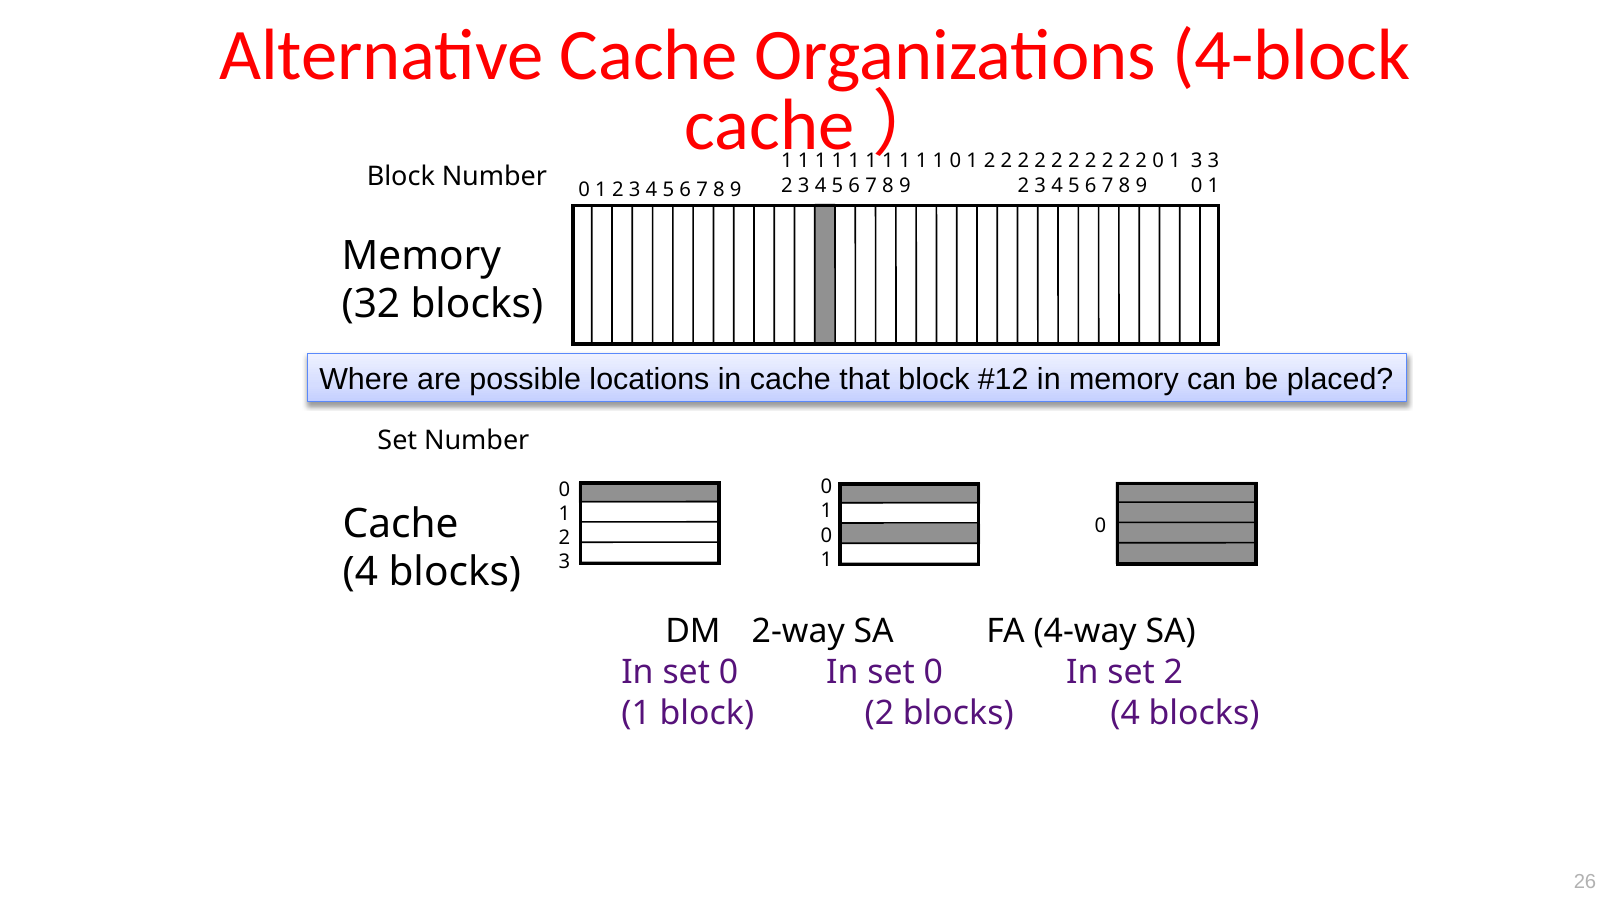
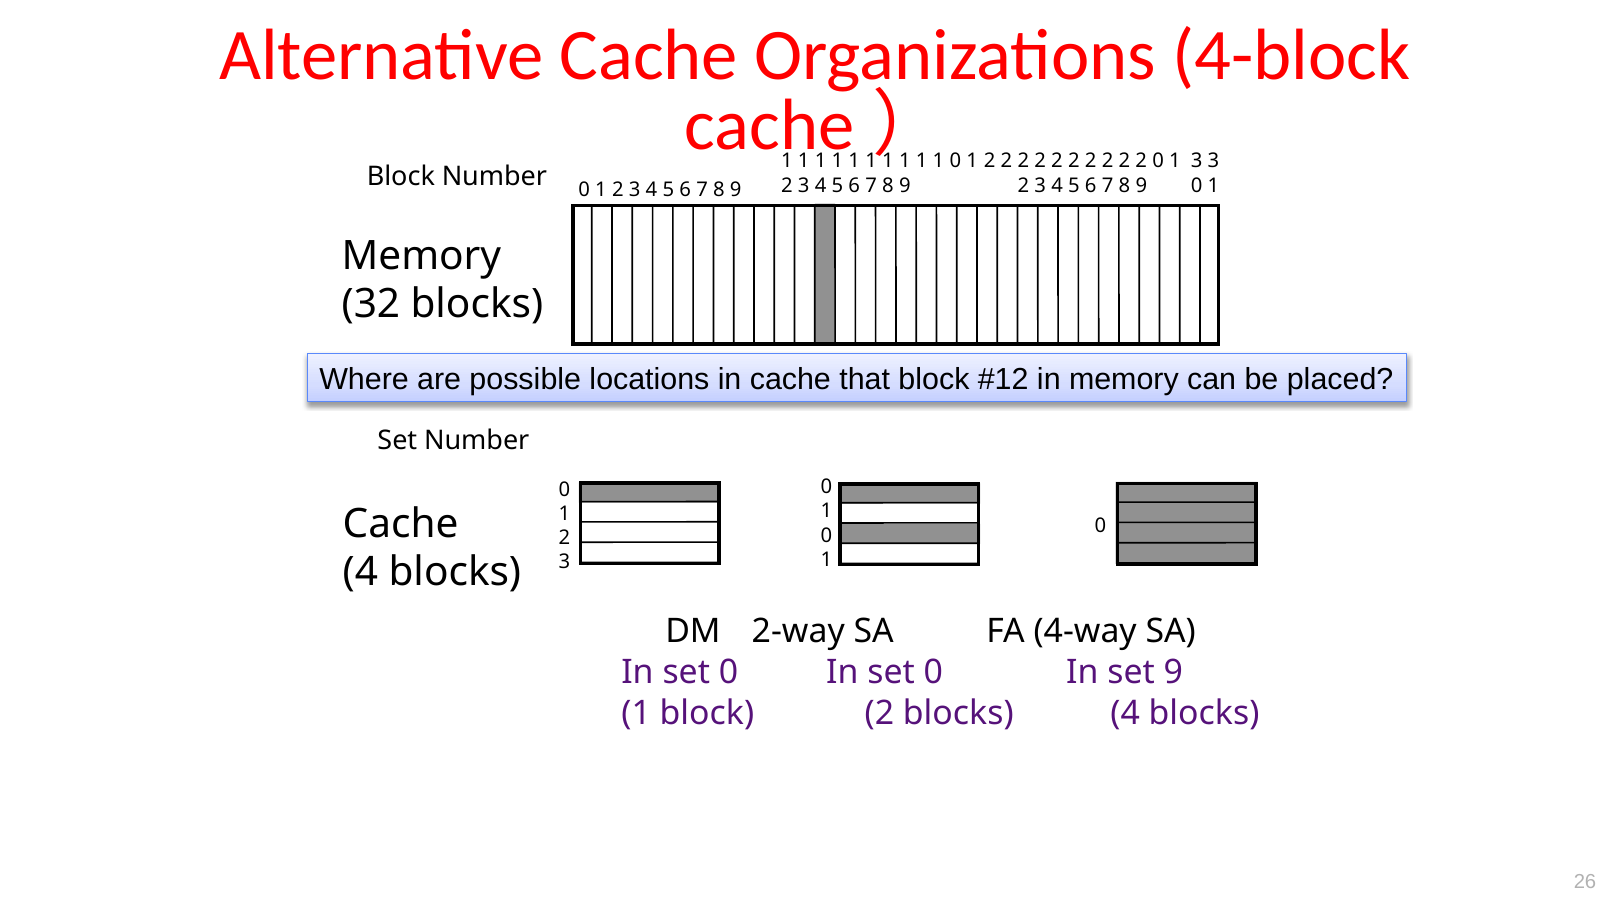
set 2: 2 -> 9 (1173, 673)
